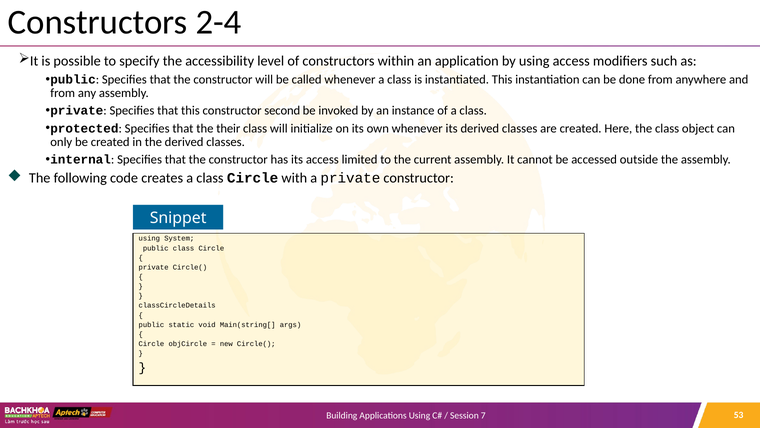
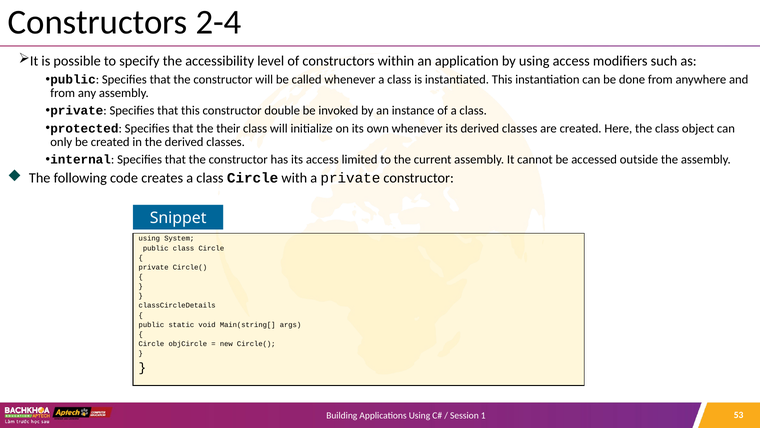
second: second -> double (282, 111)
7: 7 -> 1 (483, 415)
